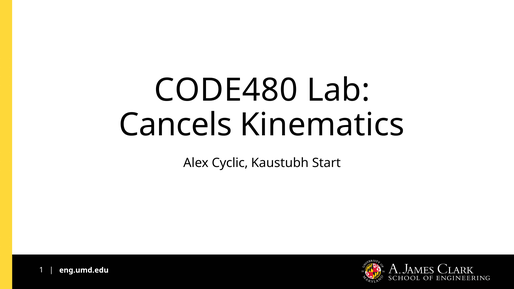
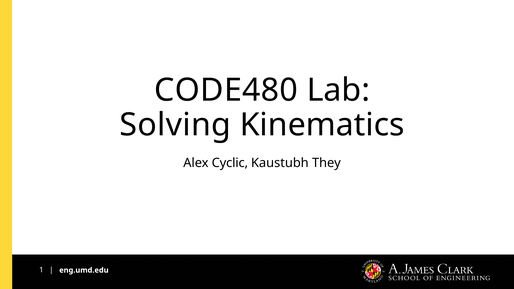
Cancels: Cancels -> Solving (175, 125)
Start: Start -> They (326, 163)
